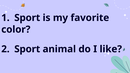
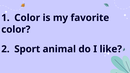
1 Sport: Sport -> Color (27, 18)
